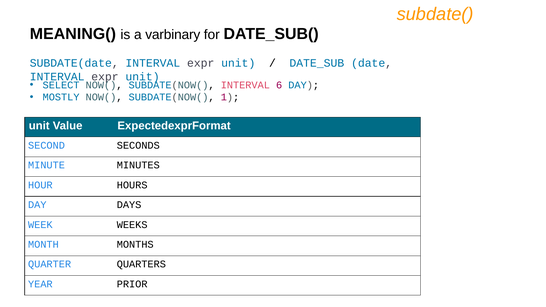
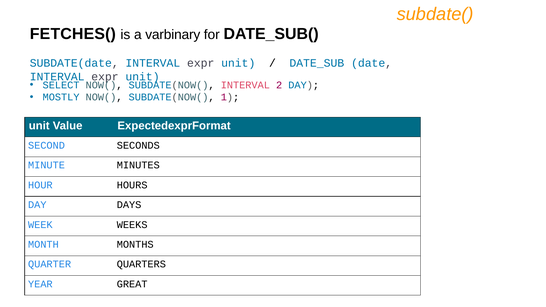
MEANING(: MEANING( -> FETCHES( (73, 34)
6: 6 -> 2 (279, 85)
PRIOR: PRIOR -> GREAT (132, 284)
